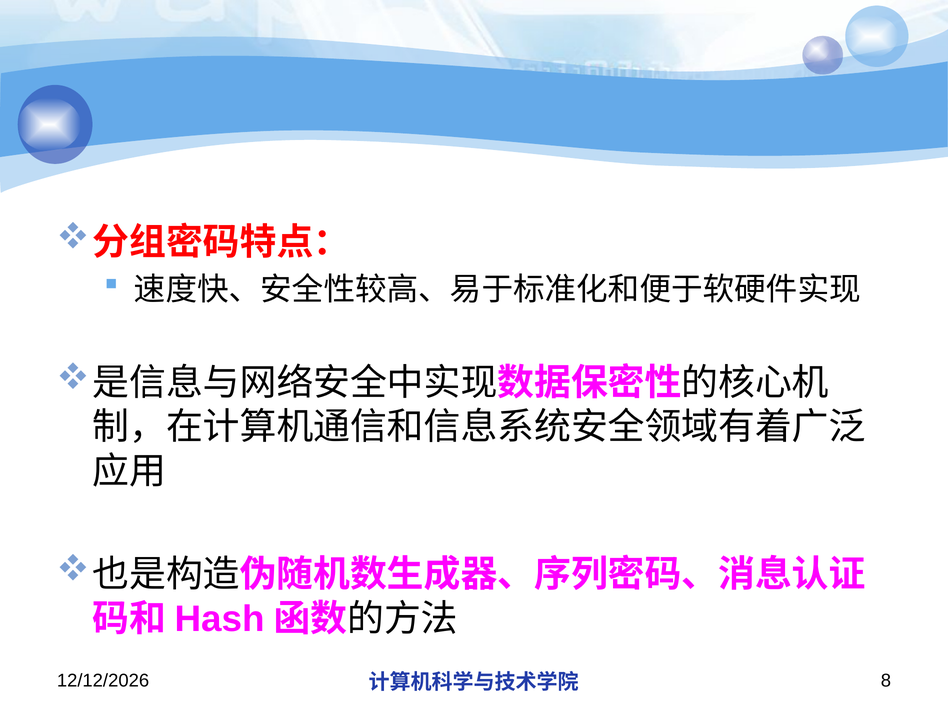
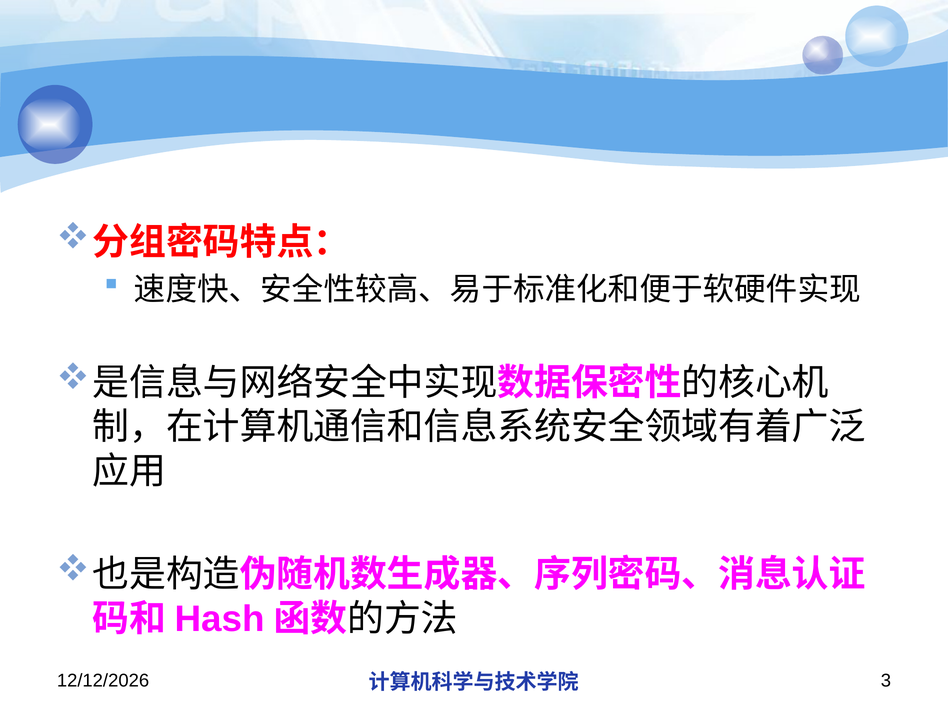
8: 8 -> 3 (886, 681)
